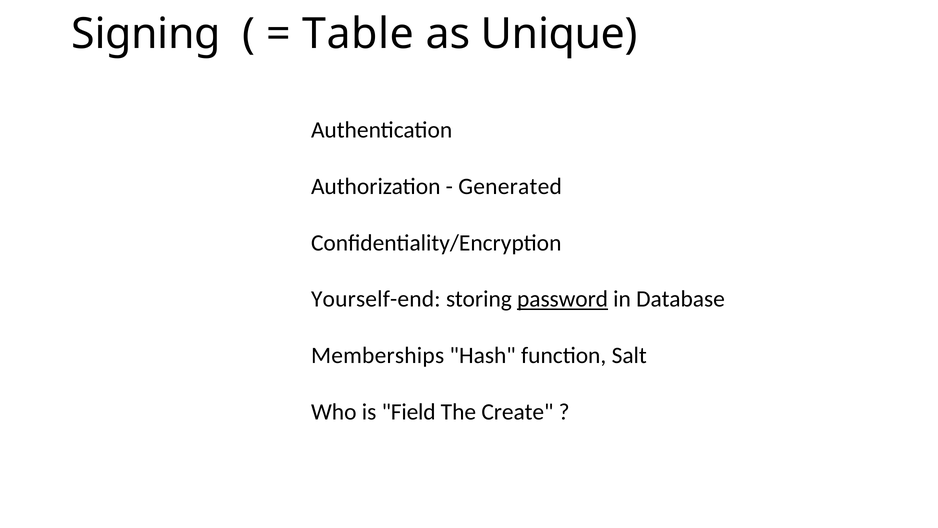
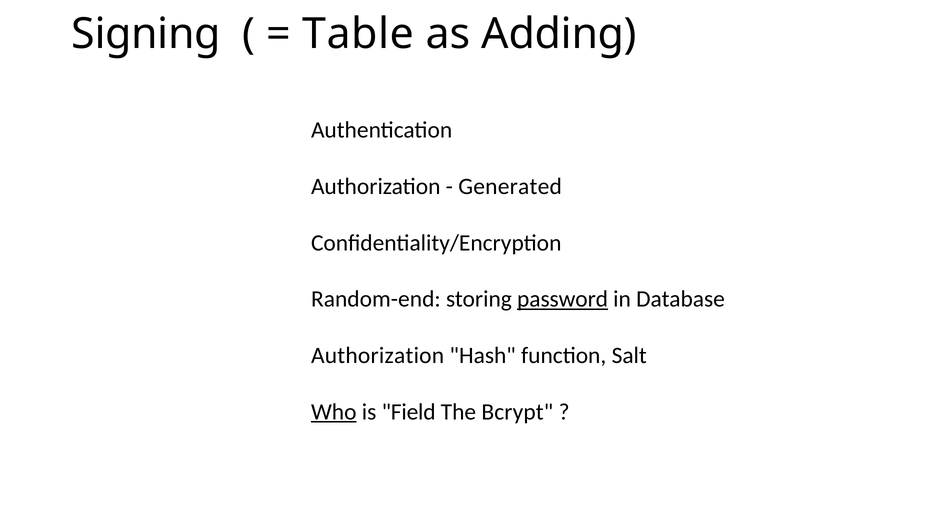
Unique: Unique -> Adding (559, 34)
Yourself-end: Yourself-end -> Random-end (376, 299)
Memberships: Memberships -> Authorization (378, 355)
Who underline: none -> present (334, 412)
Create: Create -> Bcrypt (517, 412)
